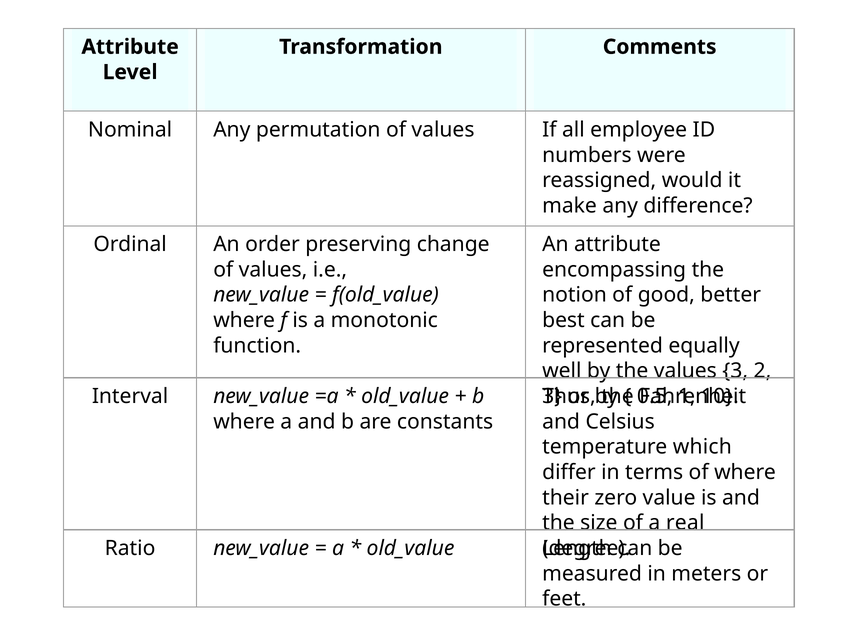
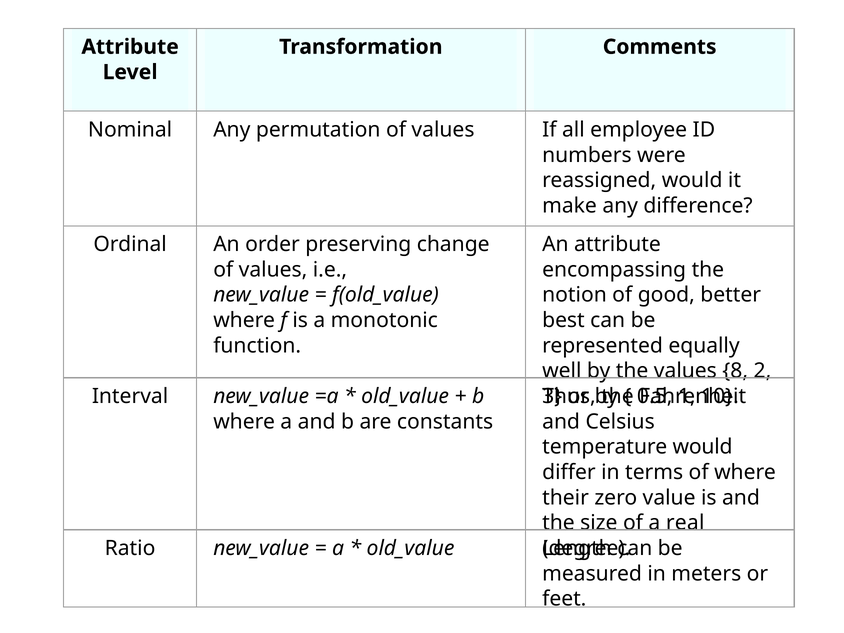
values 3: 3 -> 8 (735, 371)
temperature which: which -> would (703, 447)
